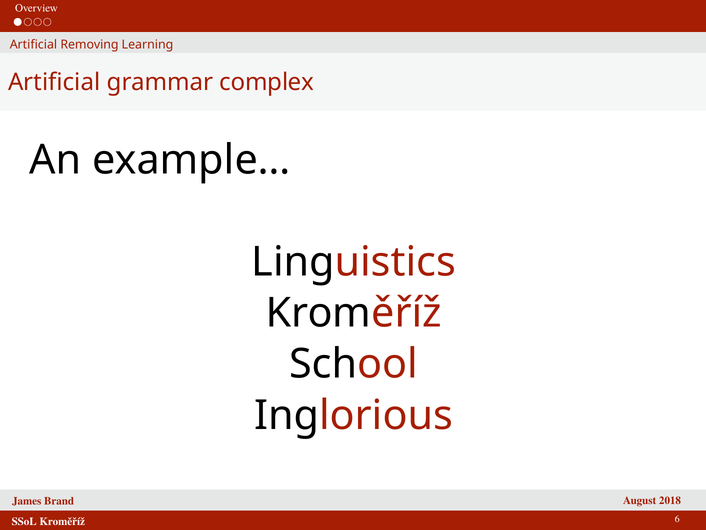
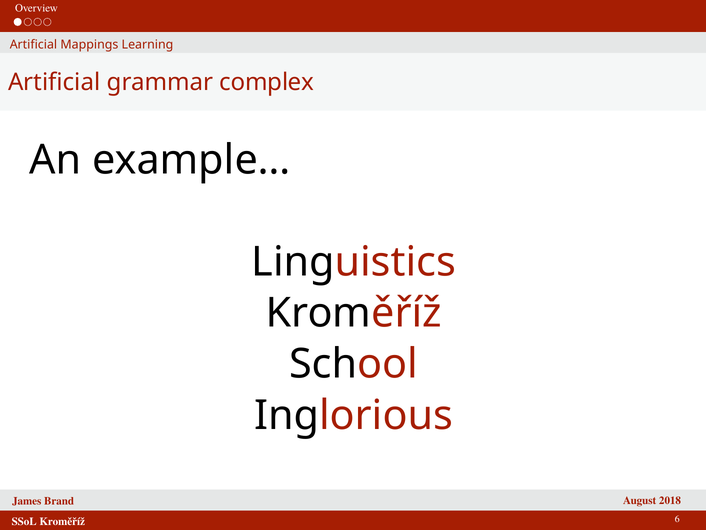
Removing: Removing -> Mappings (89, 45)
